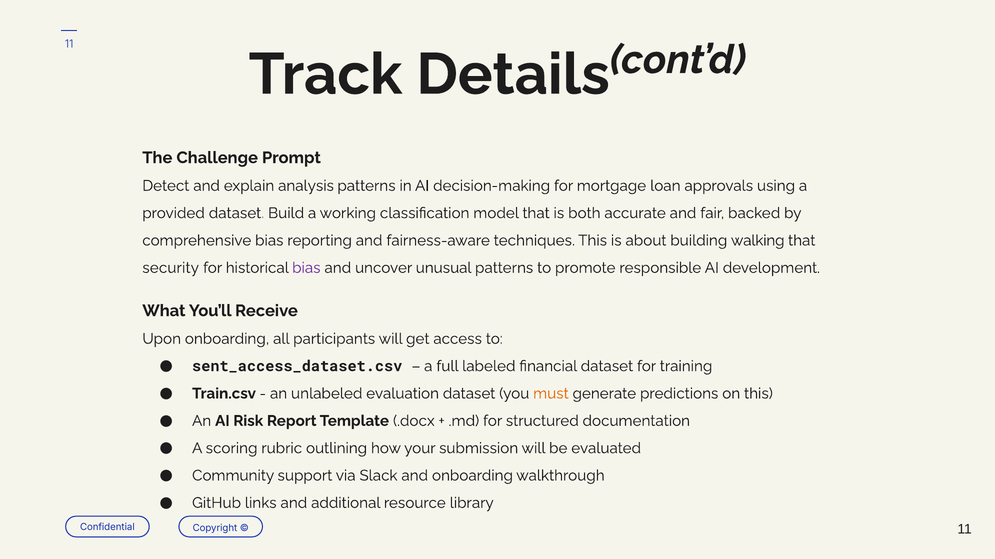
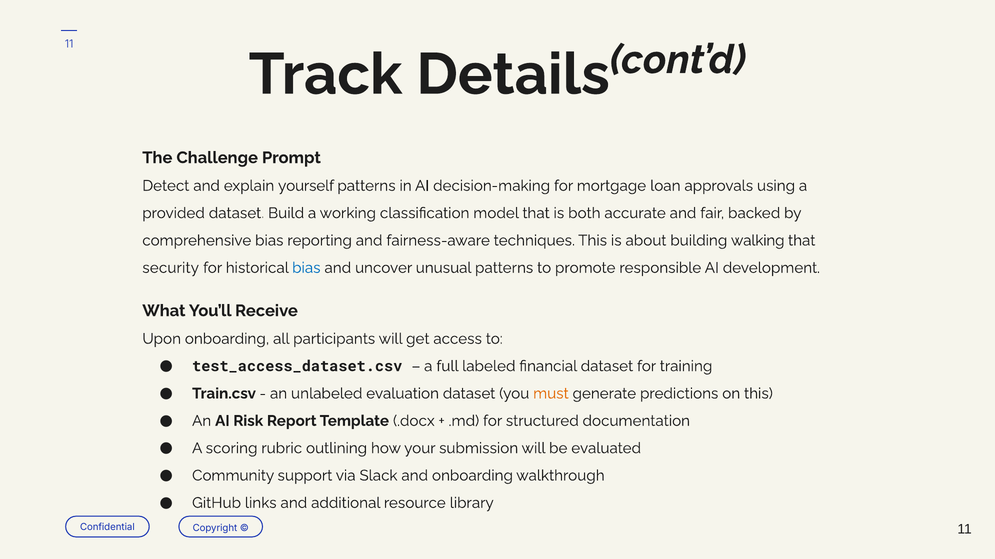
analysis: analysis -> yourself (306, 186)
bias colour: purple -> blue (306, 268)
sent_access_dataset.csv: sent_access_dataset.csv -> test_access_dataset.csv (297, 367)
